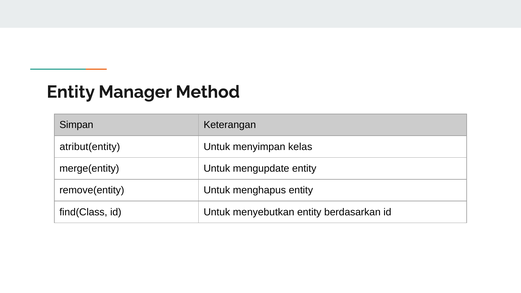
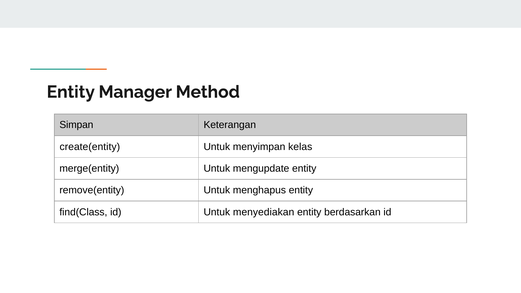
atribut(entity: atribut(entity -> create(entity (90, 147)
menyebutkan: menyebutkan -> menyediakan (264, 212)
